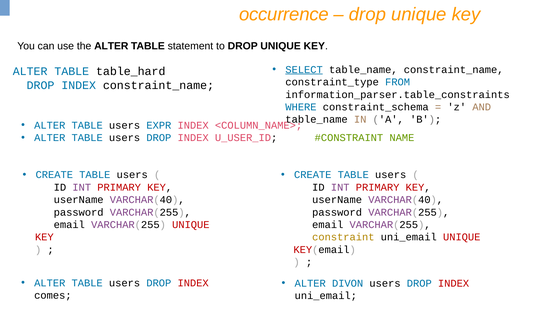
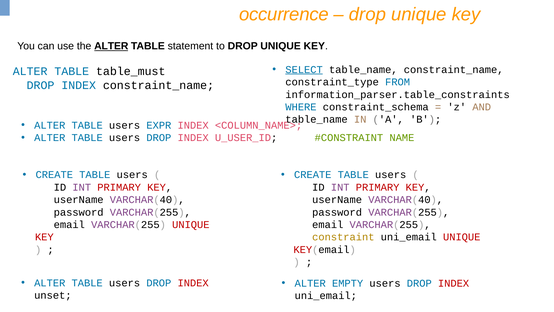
ALTER underline: none -> present (111, 46)
table_hard: table_hard -> table_must (131, 71)
DIVON: DIVON -> EMPTY (348, 283)
comes: comes -> unset (53, 295)
